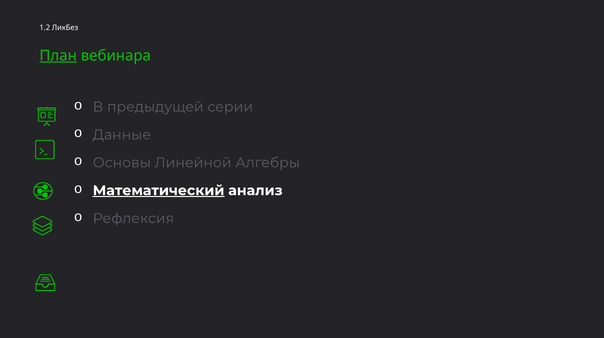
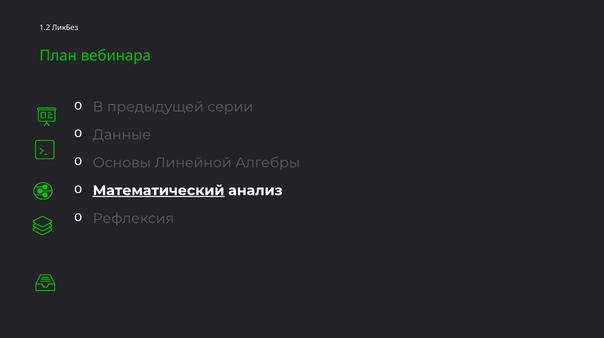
План underline: present -> none (58, 56)
